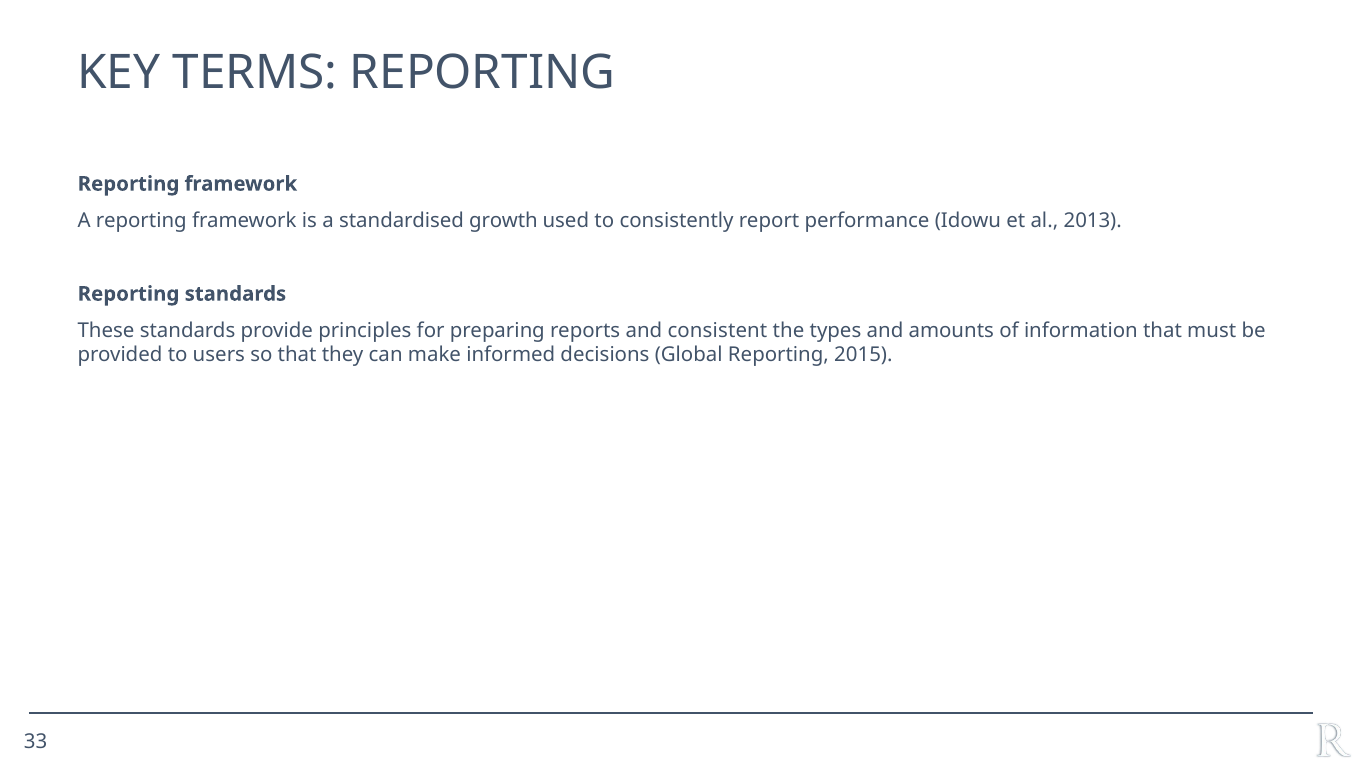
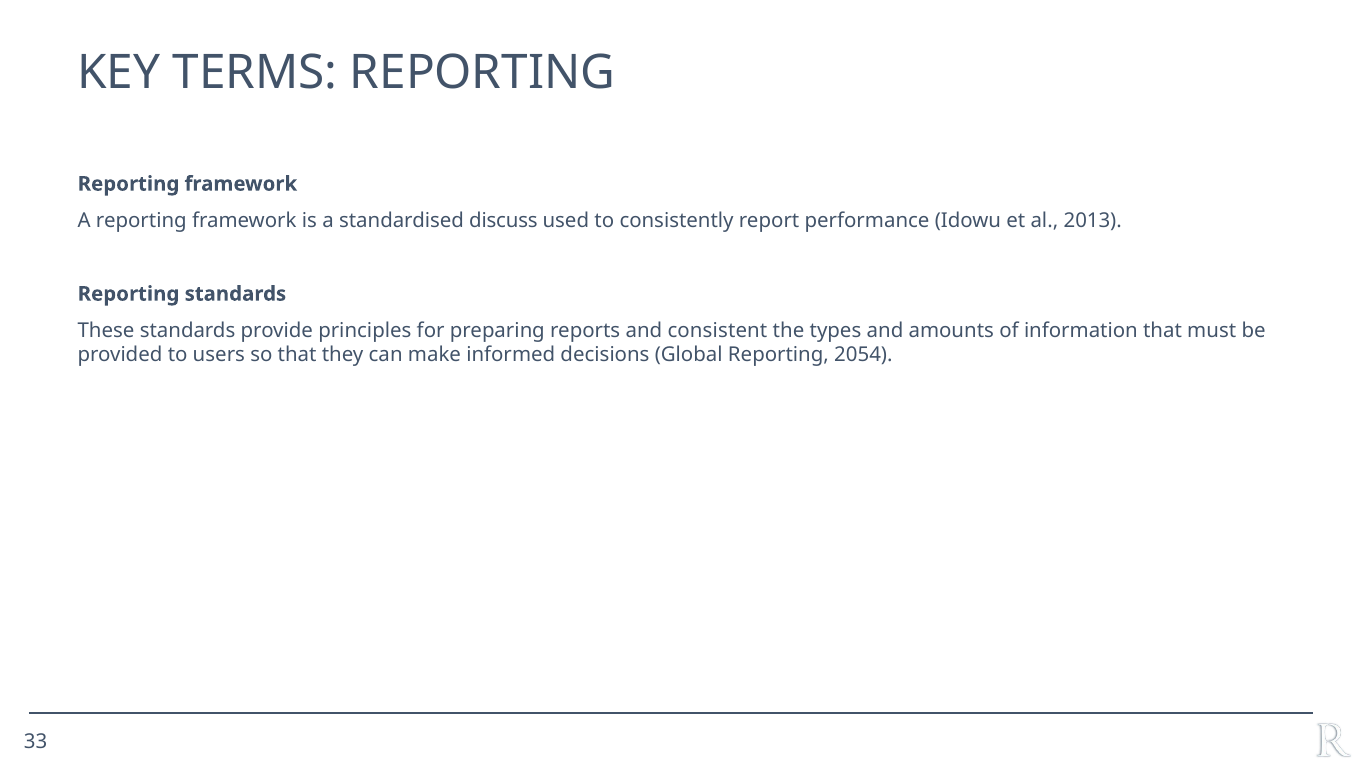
growth: growth -> discuss (503, 221)
2015: 2015 -> 2054 (863, 355)
